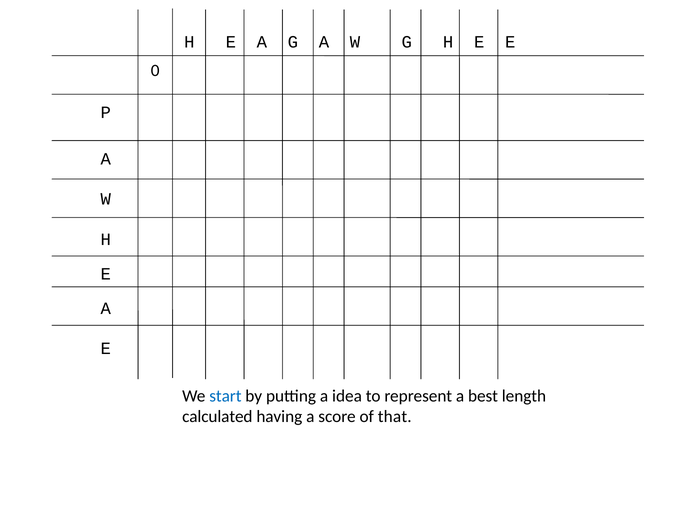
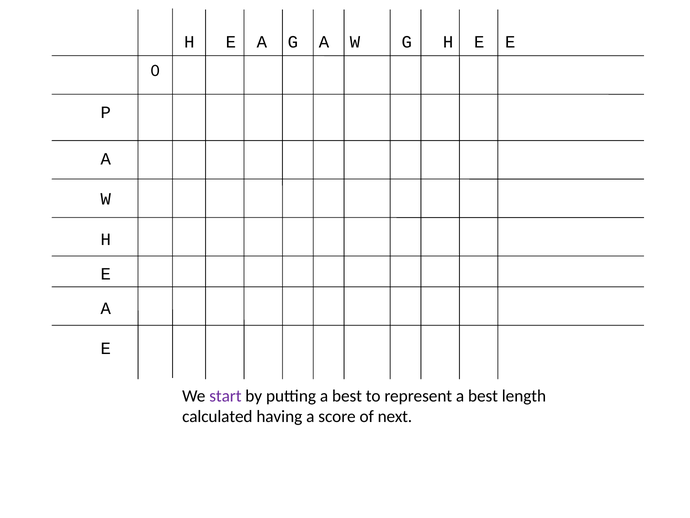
start colour: blue -> purple (225, 396)
putting a idea: idea -> best (347, 396)
that: that -> next (395, 416)
